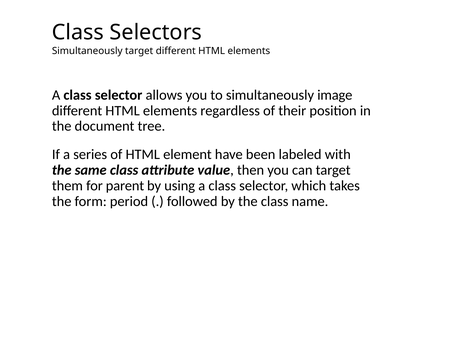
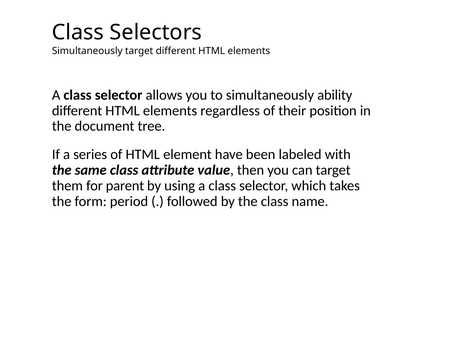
image: image -> ability (335, 95)
